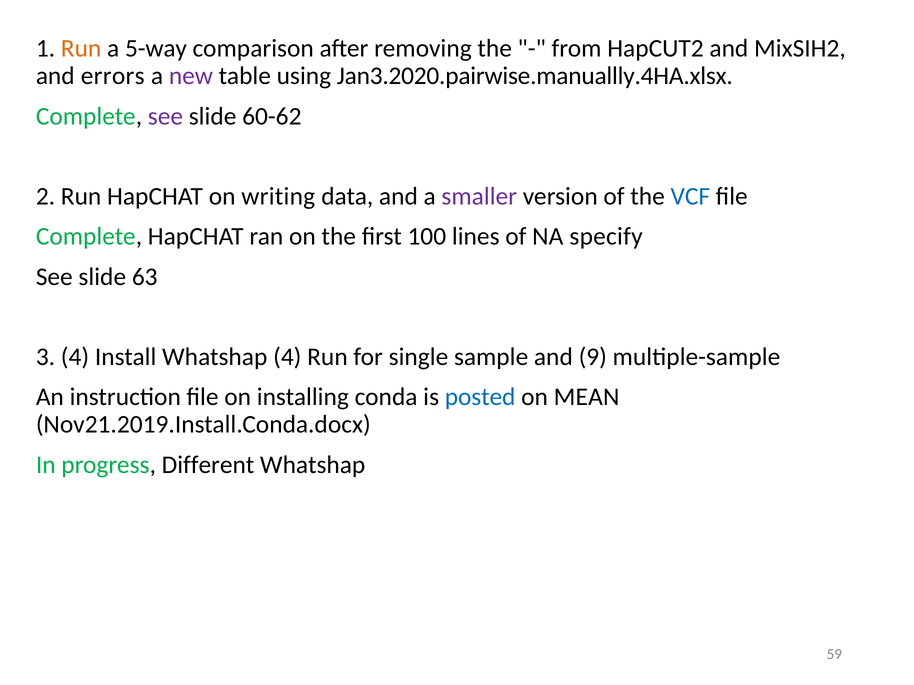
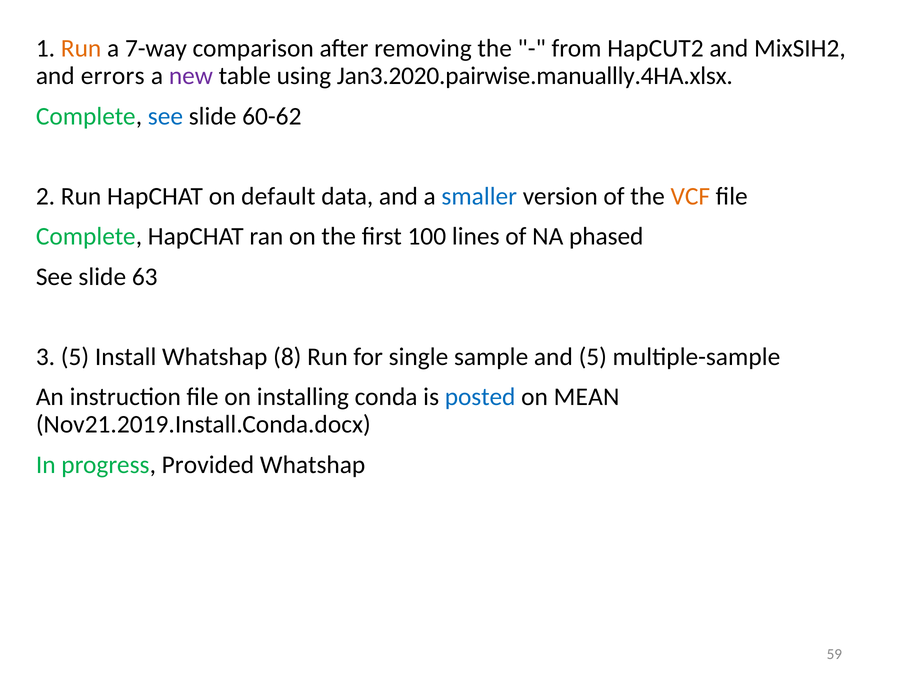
5-way: 5-way -> 7-way (156, 49)
see colour: purple -> blue (165, 116)
writing: writing -> default (278, 197)
smaller colour: purple -> blue (479, 197)
VCF colour: blue -> orange (690, 197)
specify: specify -> phased (606, 237)
3 4: 4 -> 5 (75, 357)
Whatshap 4: 4 -> 8 (287, 357)
and 9: 9 -> 5 (593, 357)
Different: Different -> Provided (208, 465)
